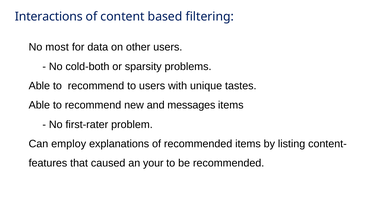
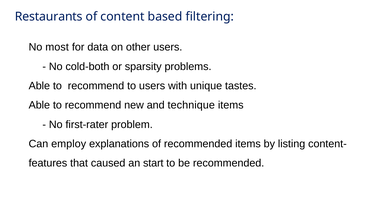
Interactions: Interactions -> Restaurants (49, 17)
messages: messages -> technique (191, 105)
your: your -> start (153, 163)
